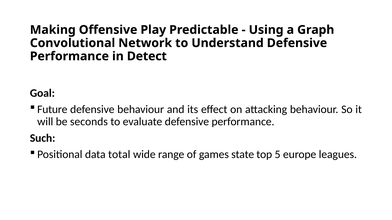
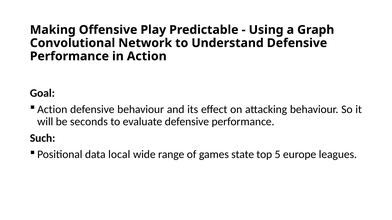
in Detect: Detect -> Action (147, 56)
Future: Future -> Action (52, 110)
total: total -> local (119, 155)
